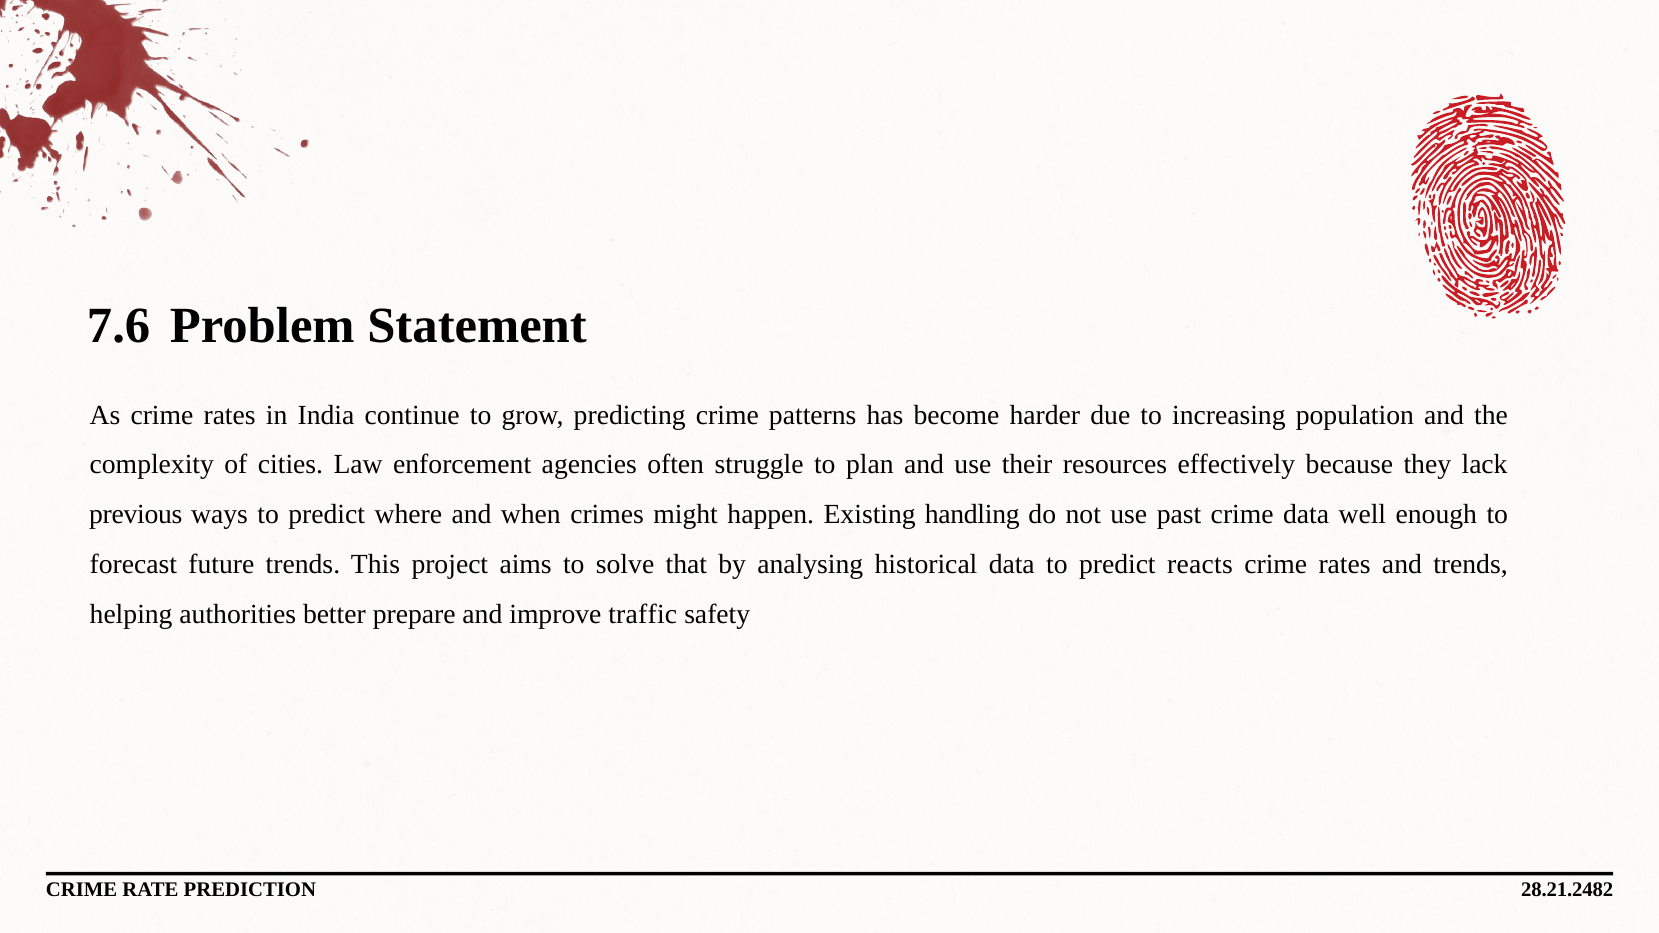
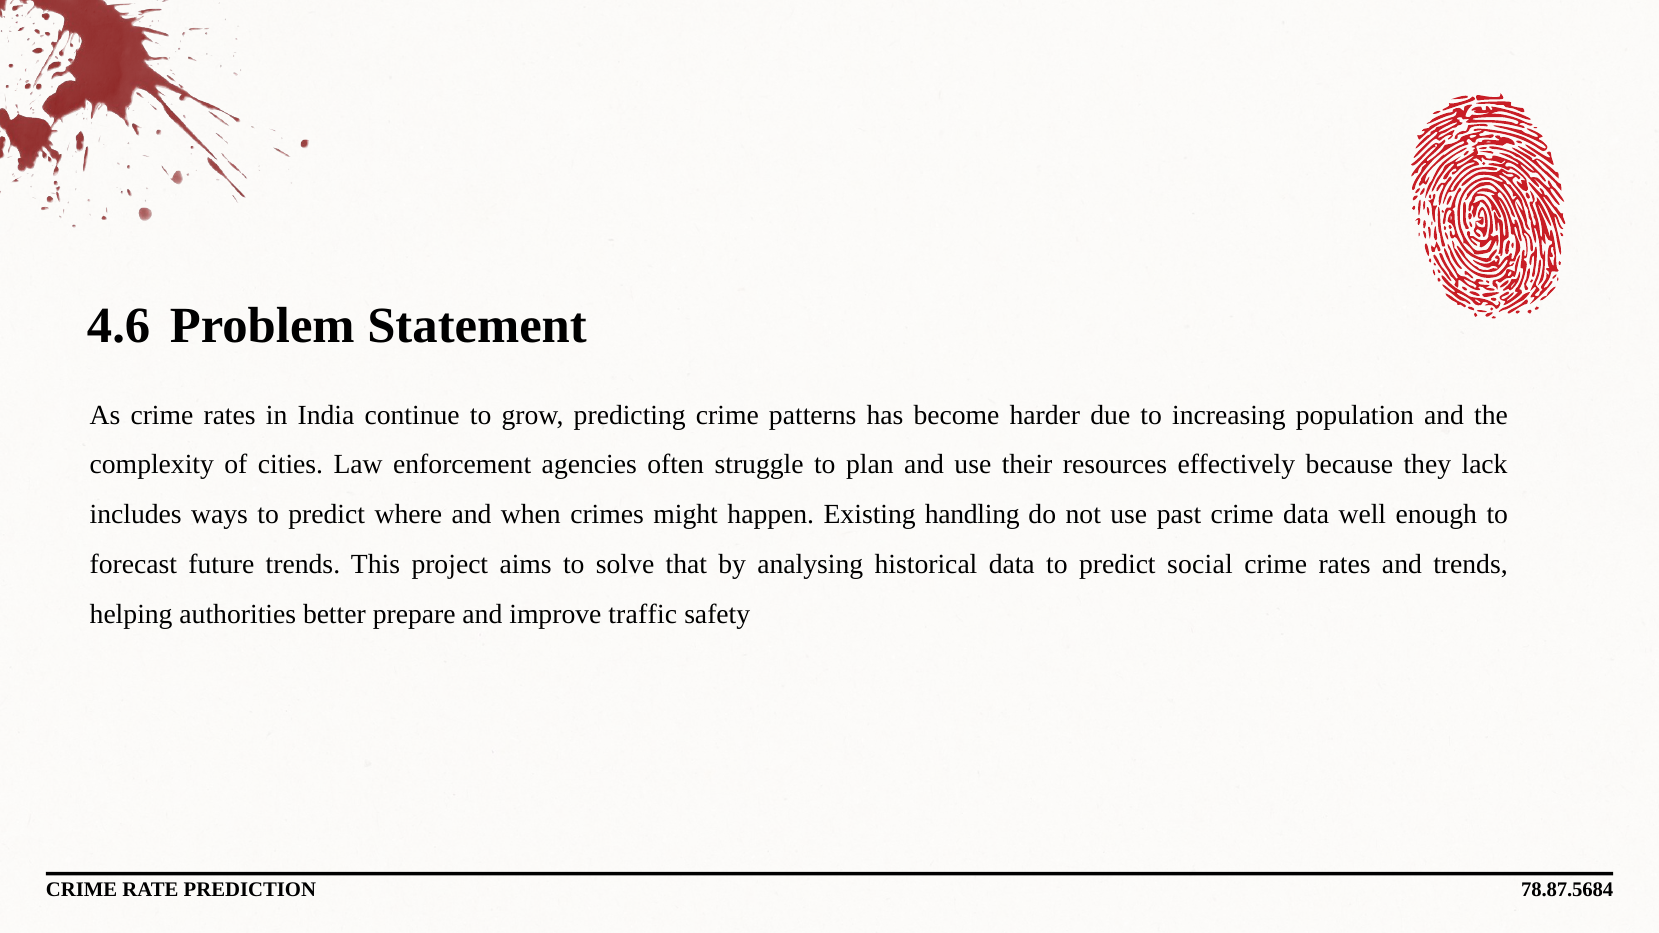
7.6: 7.6 -> 4.6 (119, 326)
previous: previous -> includes (136, 515)
reacts: reacts -> social (1200, 564)
28.21.2482: 28.21.2482 -> 78.87.5684 (1567, 890)
